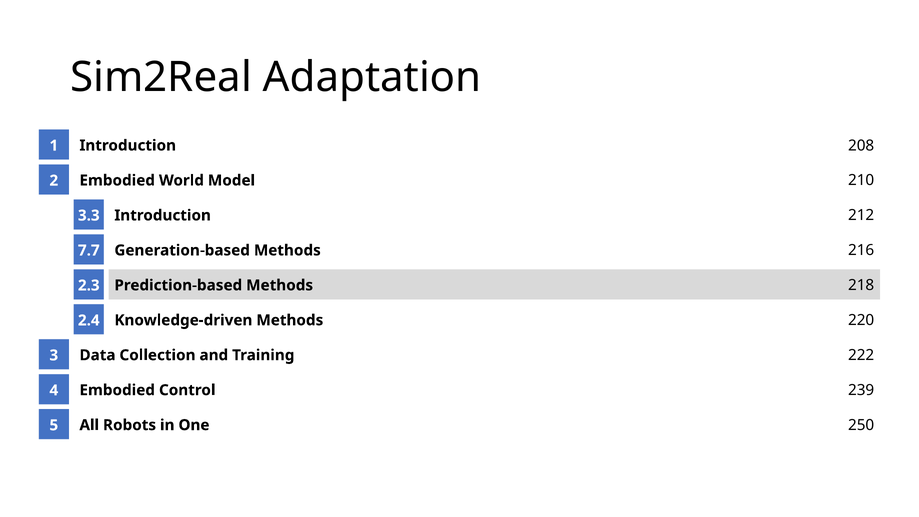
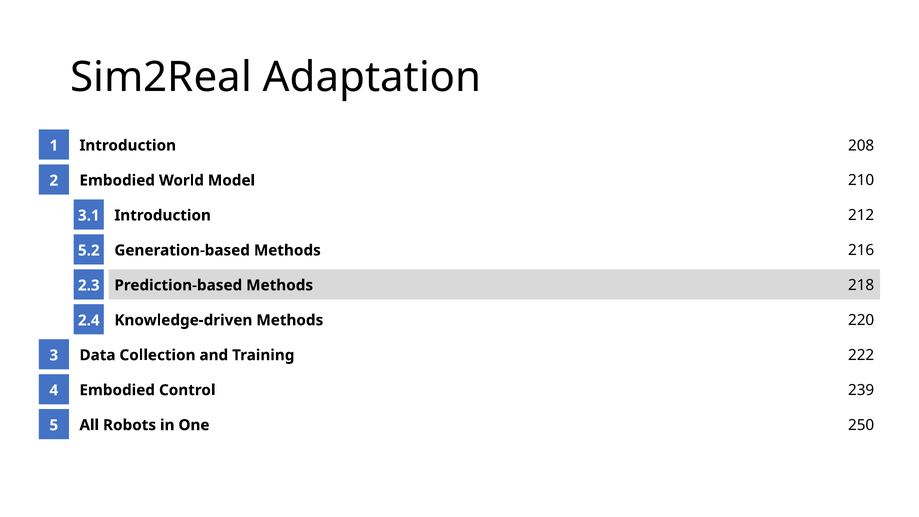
3.3: 3.3 -> 3.1 (89, 216)
7.7: 7.7 -> 5.2 (89, 250)
